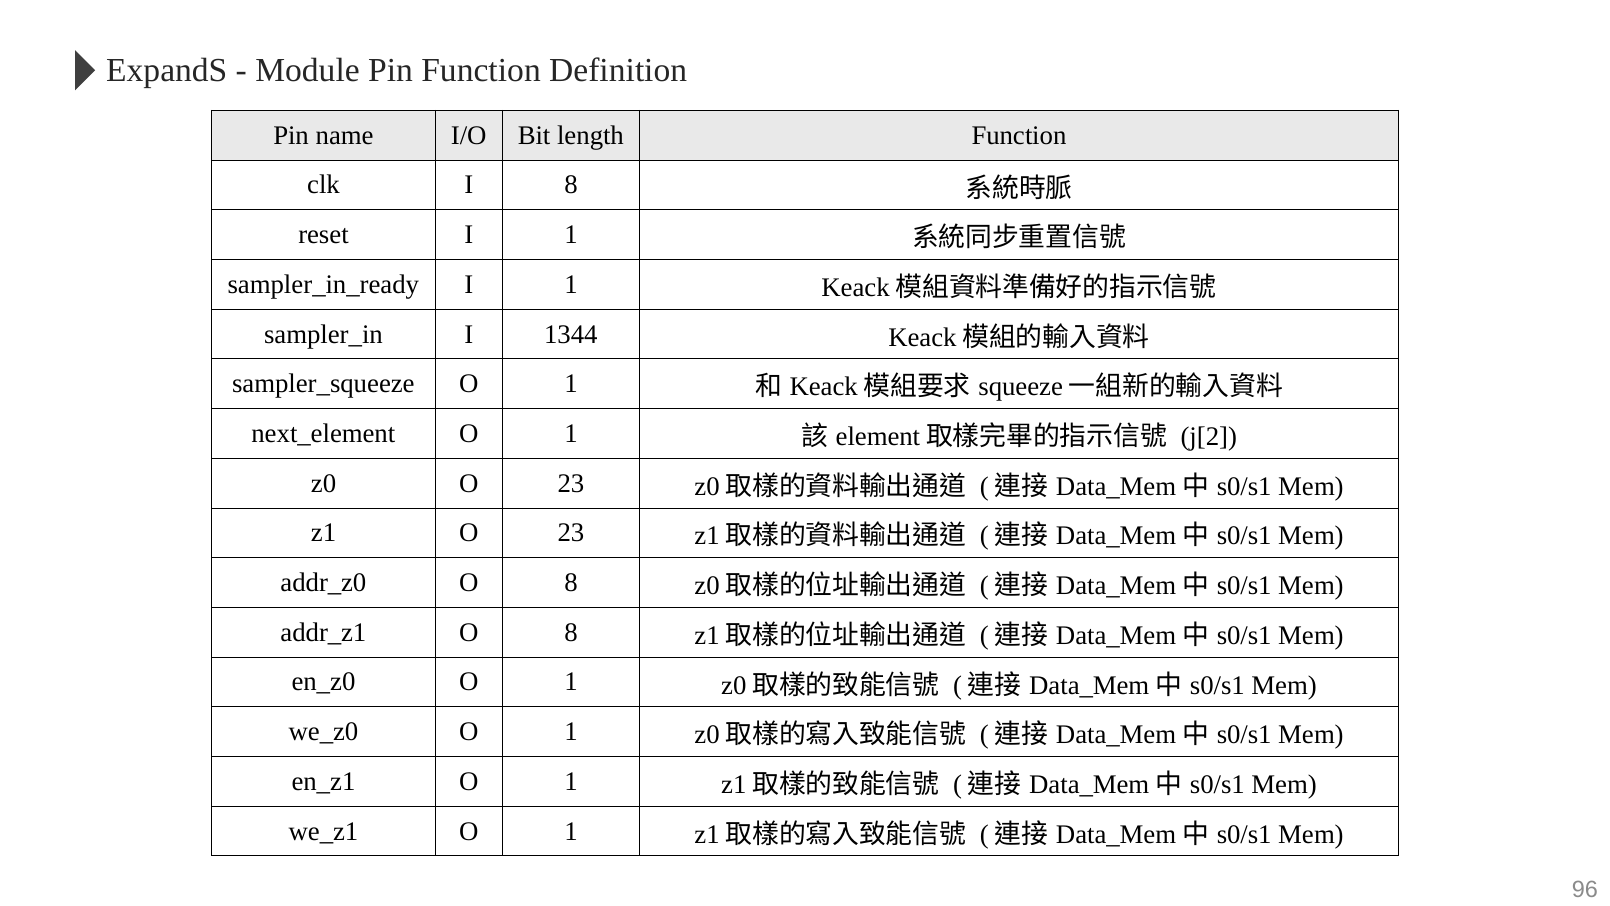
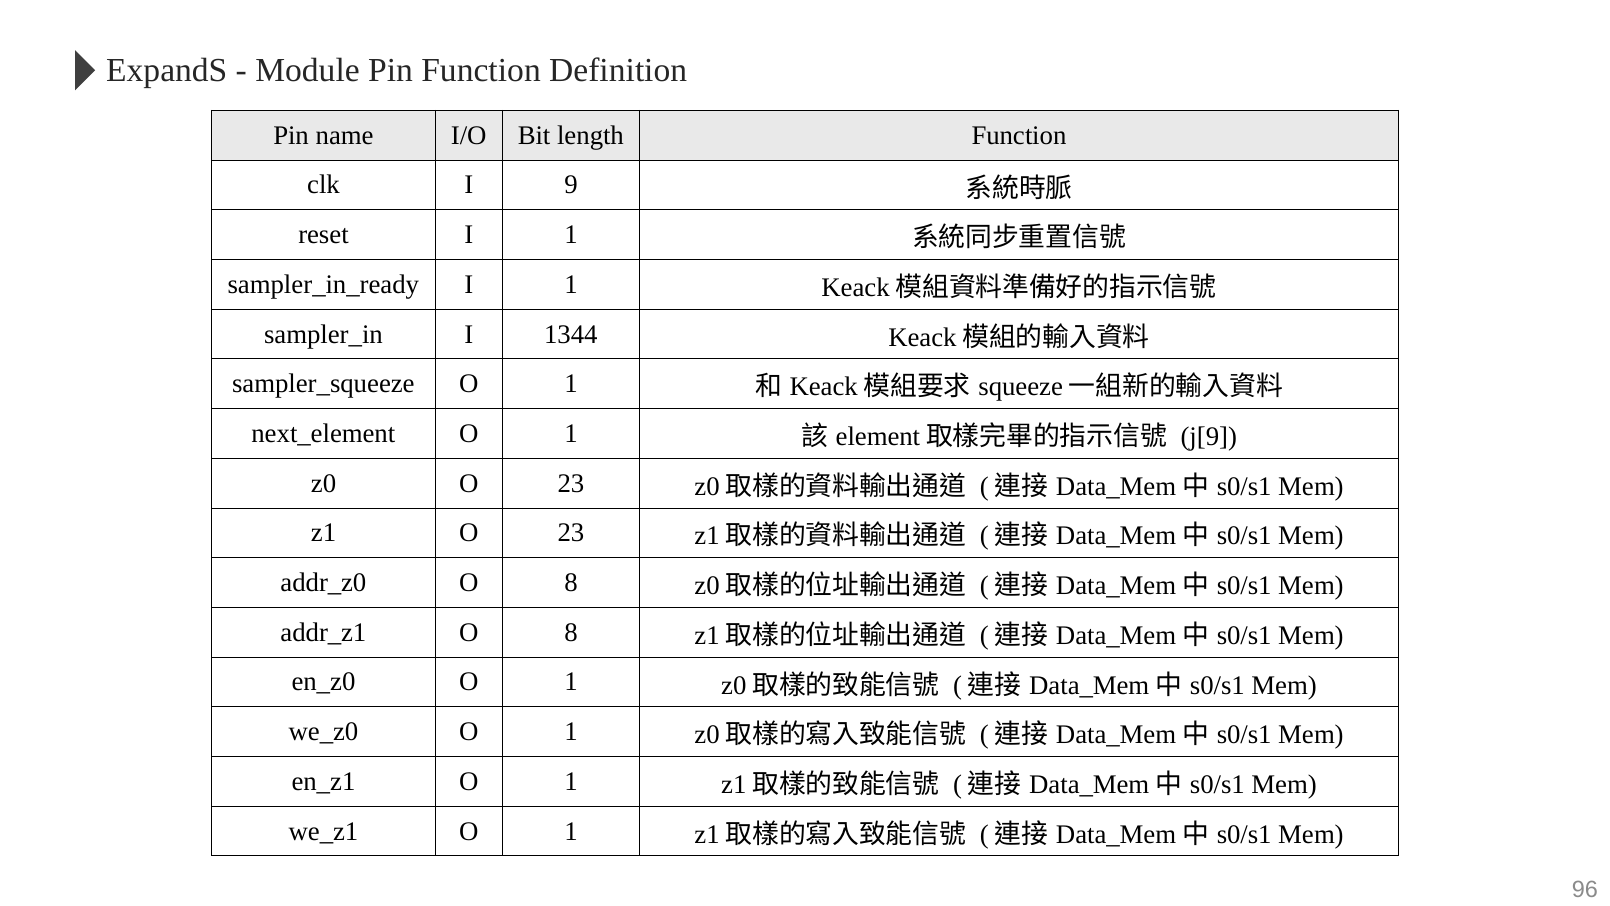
I 8: 8 -> 9 (571, 185)
j[2: j[2 -> j[9 (1209, 436)
